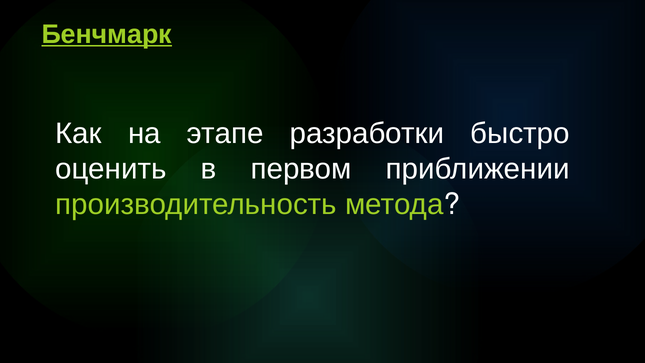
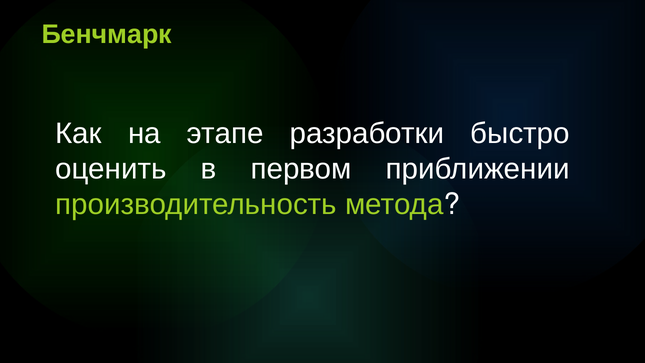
Бенчмарк underline: present -> none (107, 34)
